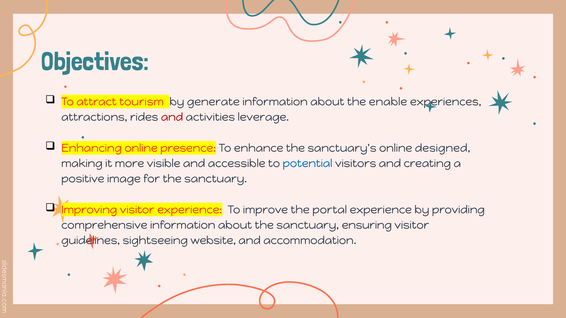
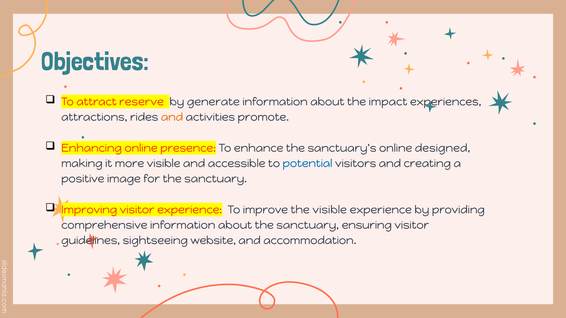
tourism: tourism -> reserve (142, 102)
enable: enable -> impact (388, 102)
and colour: red -> orange (172, 117)
leverage: leverage -> promote (263, 117)
the portal: portal -> visible (330, 210)
